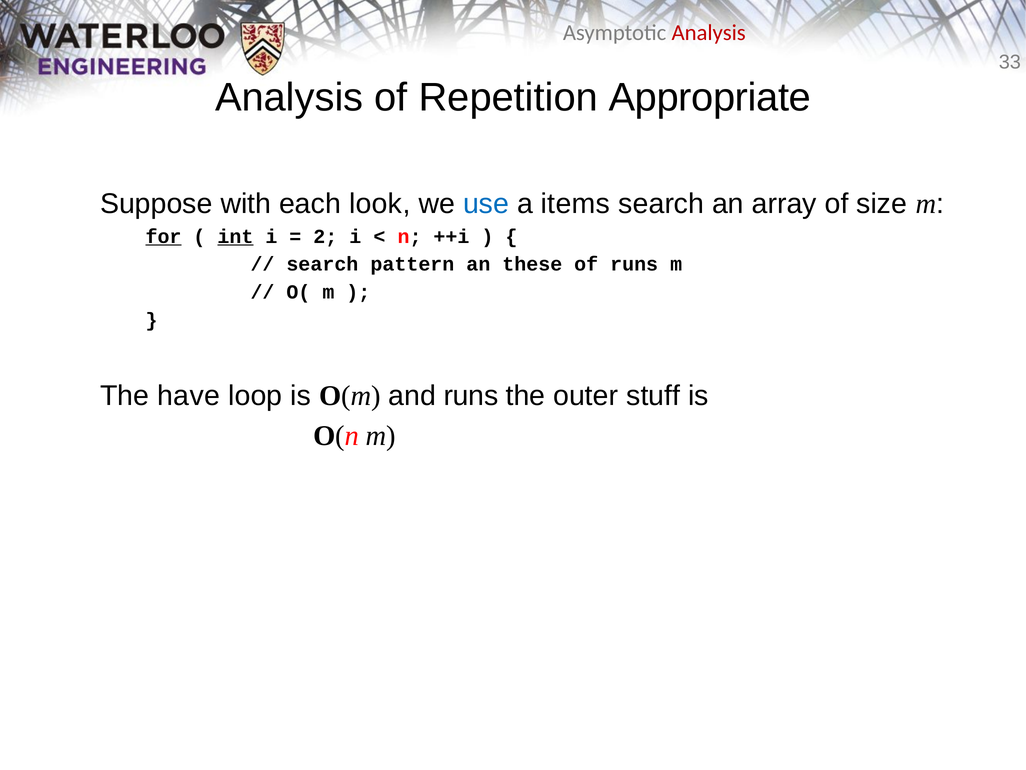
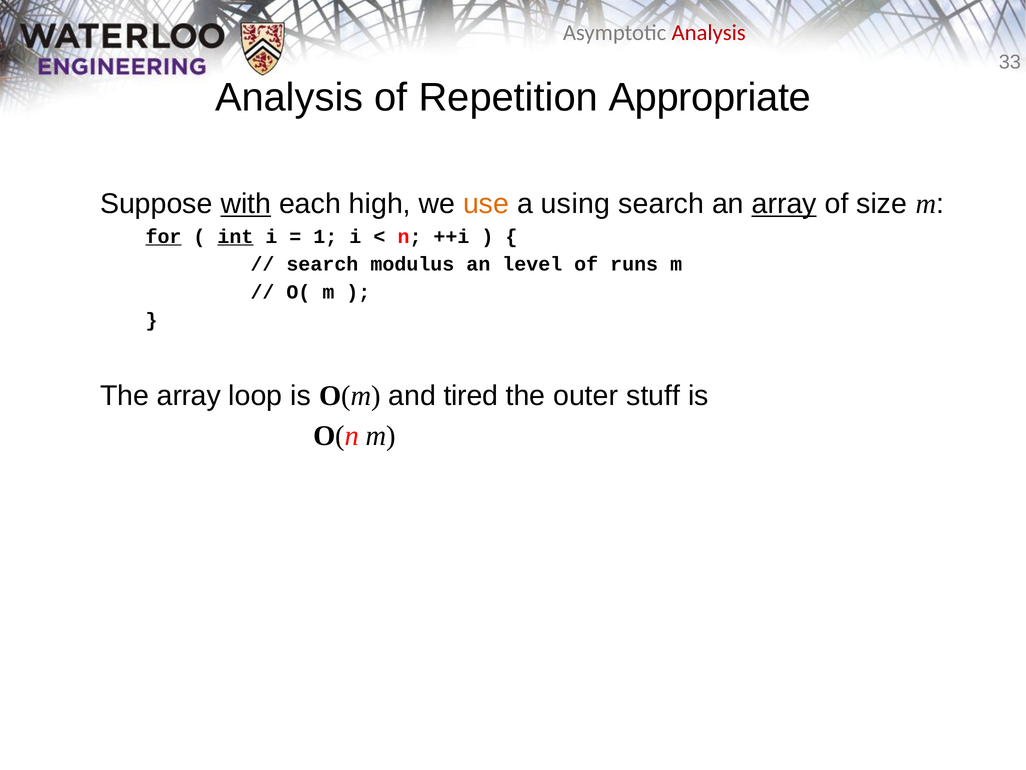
with underline: none -> present (246, 204)
look: look -> high (380, 204)
use colour: blue -> orange (486, 204)
items: items -> using (575, 204)
array underline: none -> present (784, 204)
2: 2 -> 1 (325, 236)
pattern: pattern -> modulus (412, 264)
these: these -> level (532, 264)
The have: have -> array (189, 395)
and runs: runs -> tired (471, 395)
